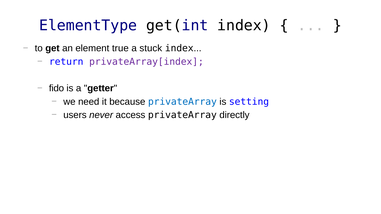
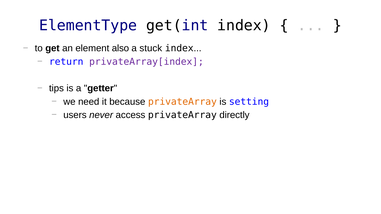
true: true -> also (120, 48)
fido: fido -> tips (56, 88)
privateArray colour: blue -> orange (182, 102)
